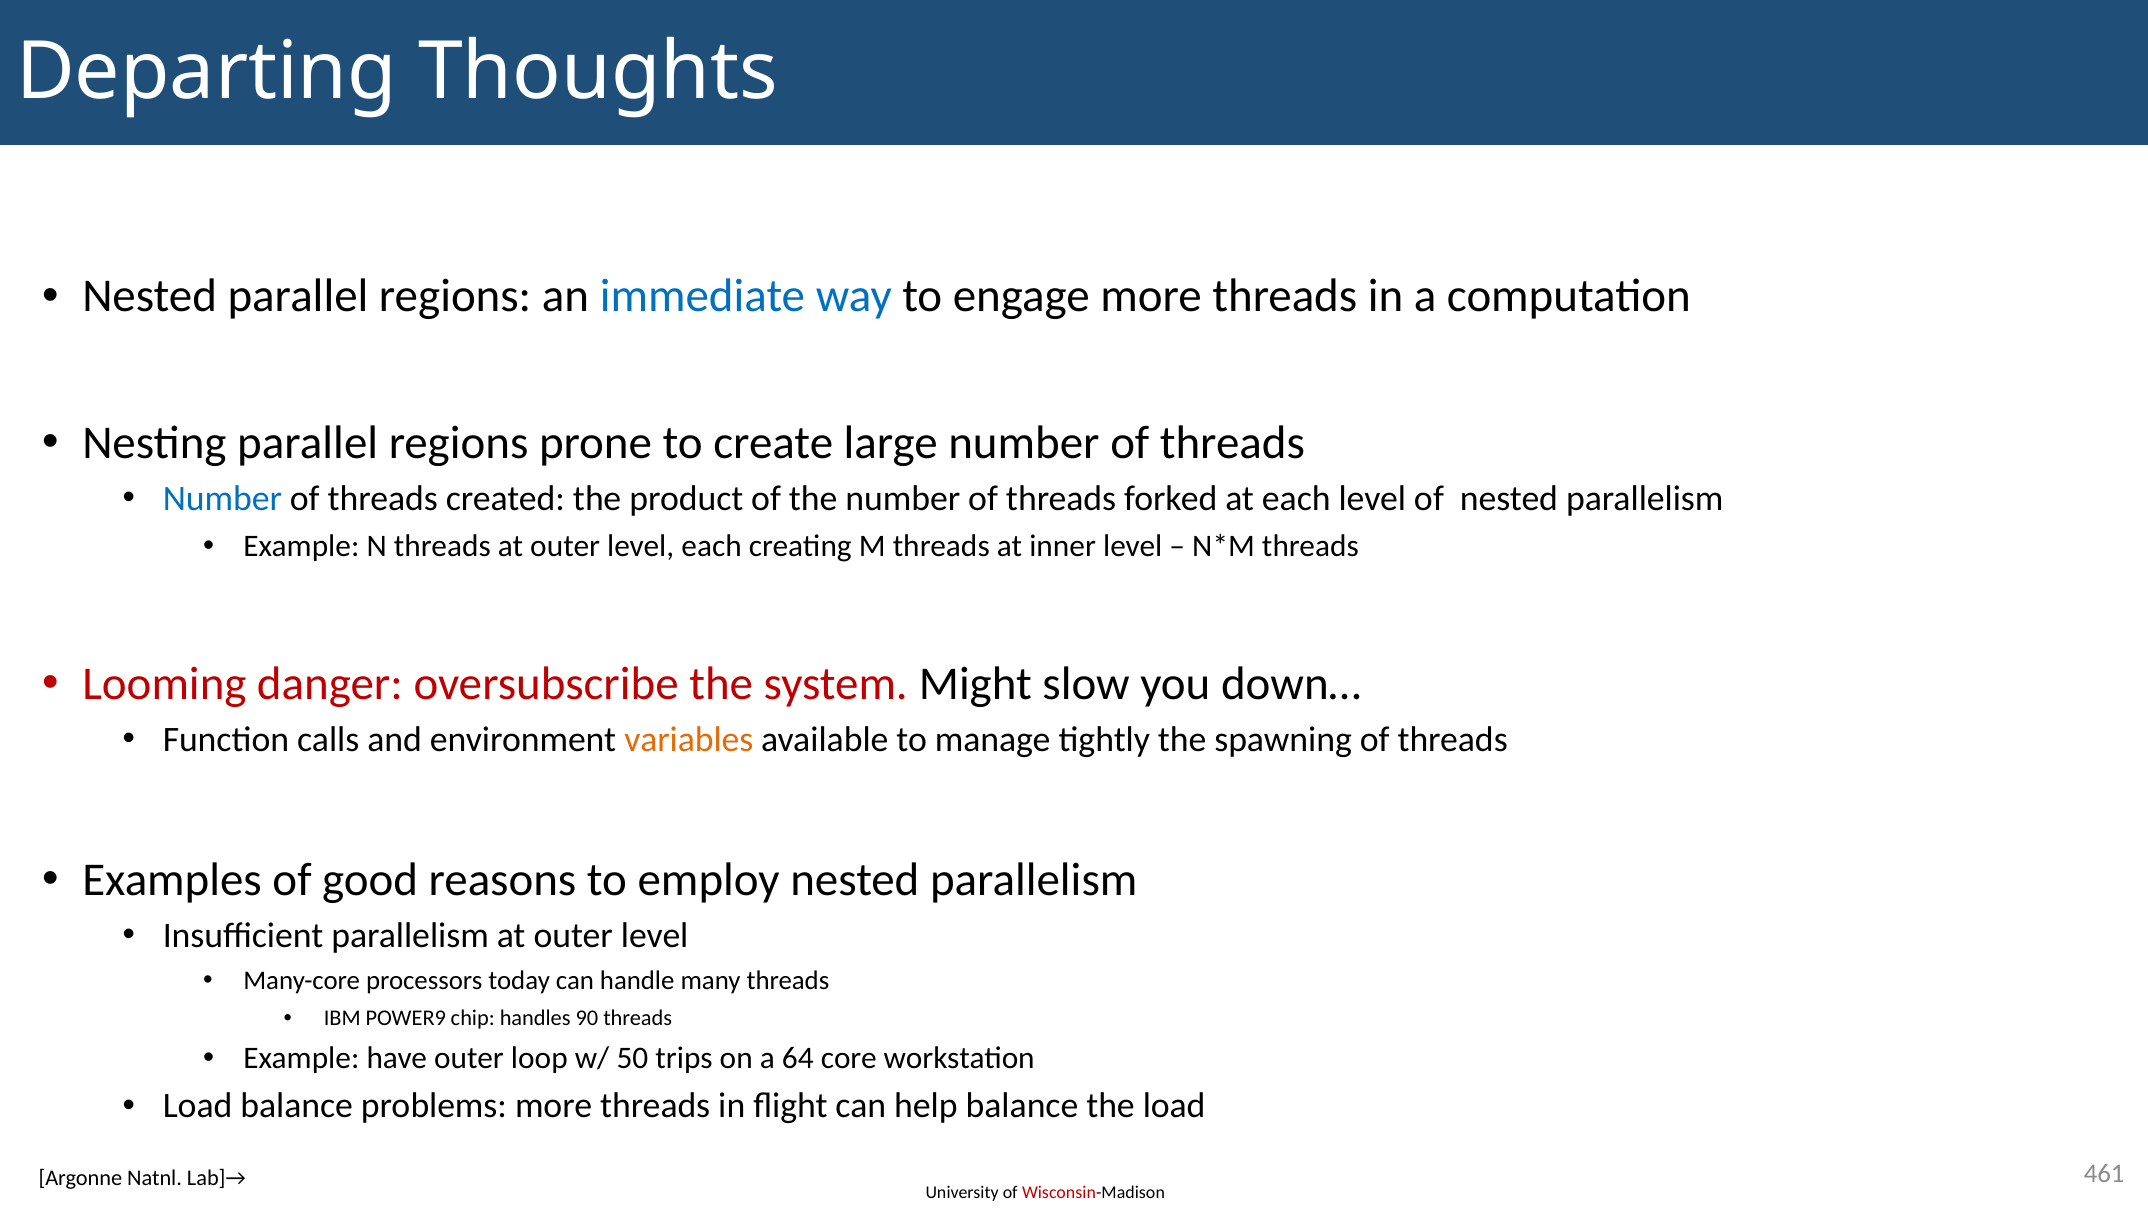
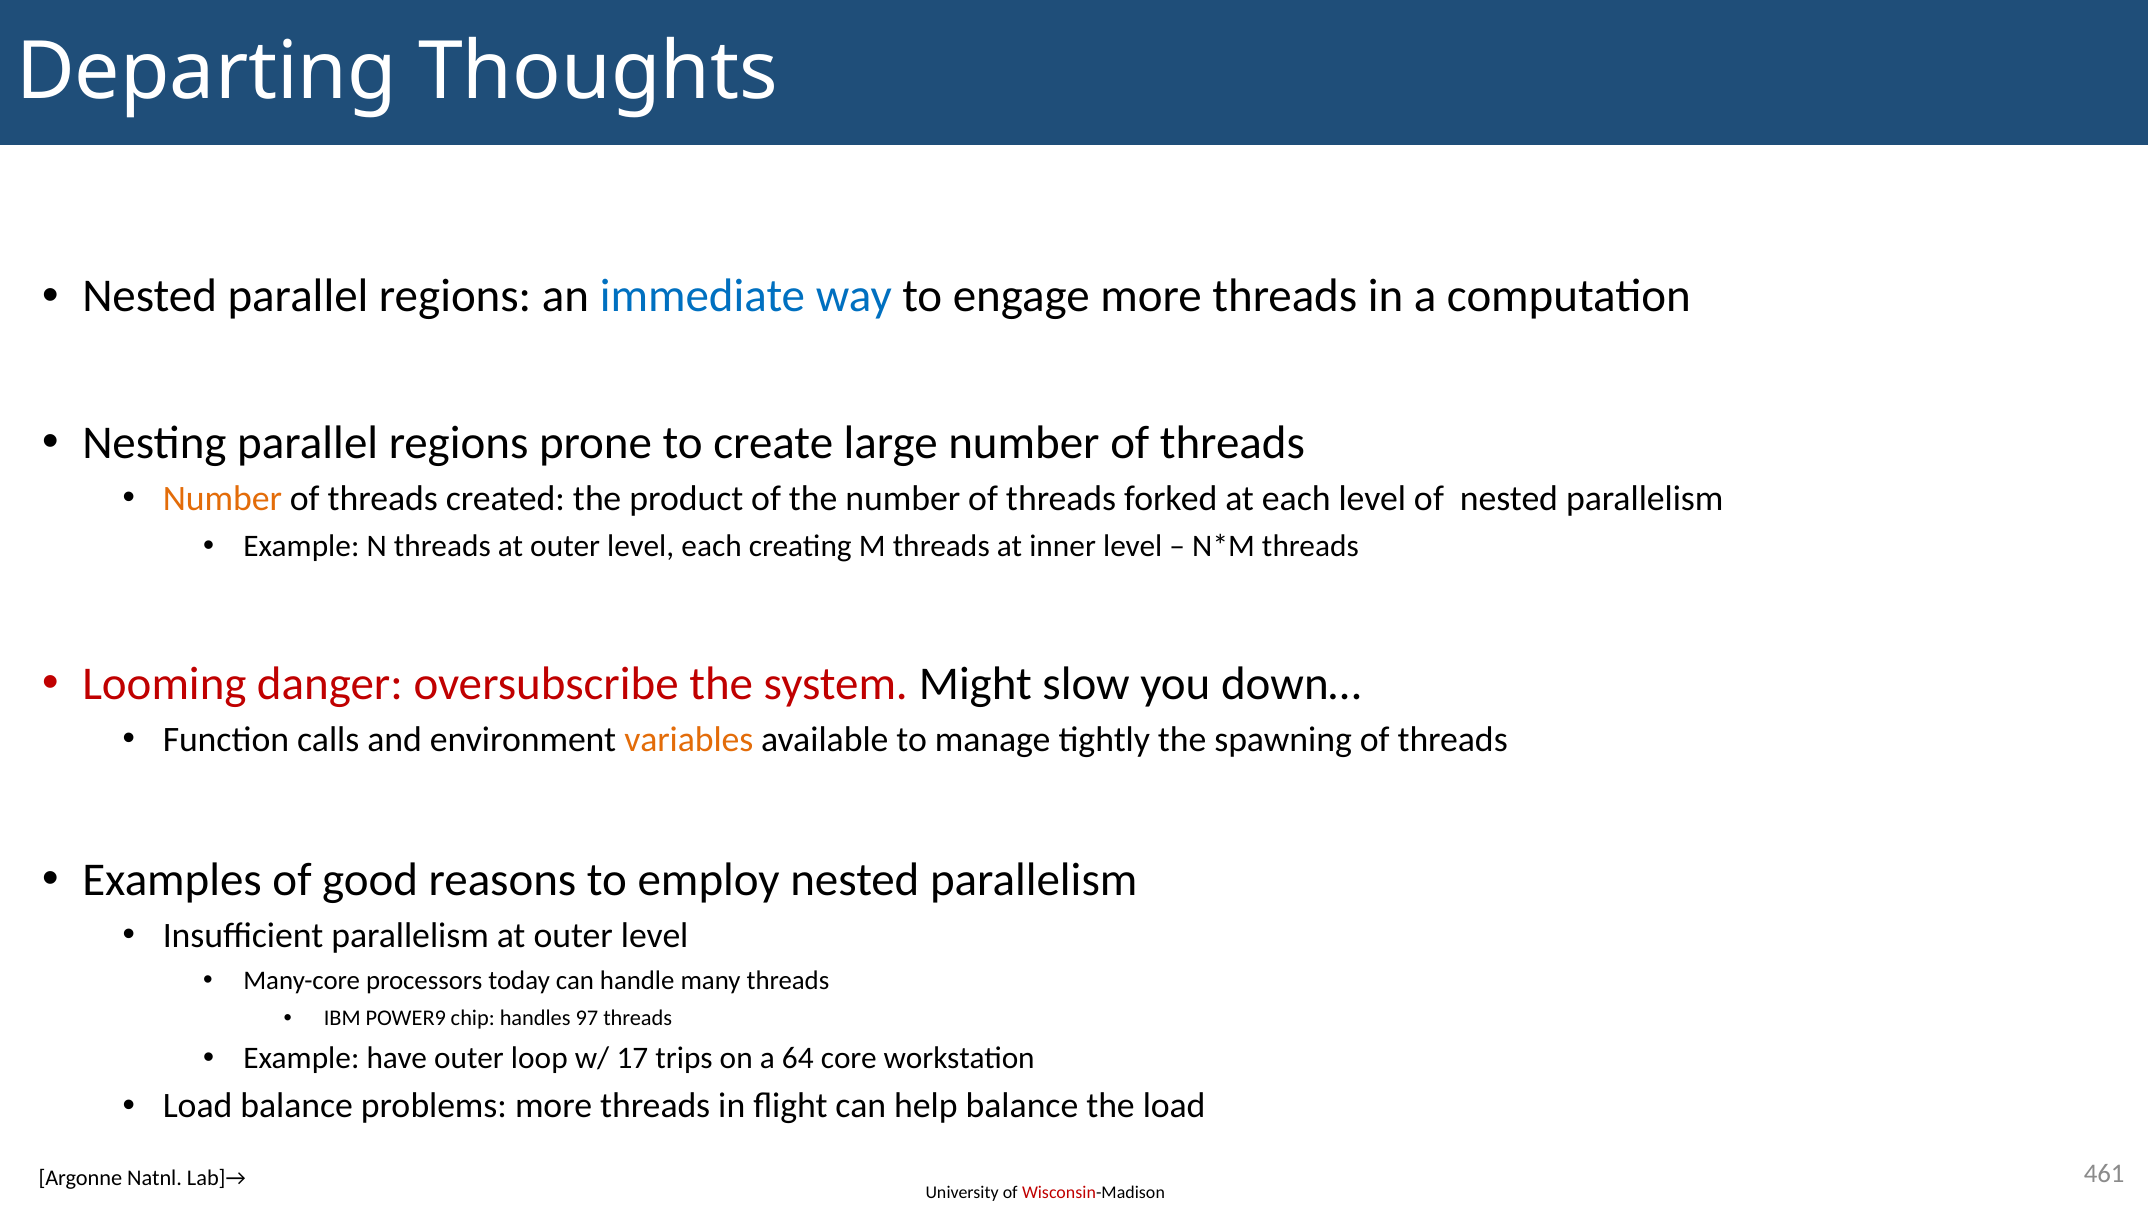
Number colour: blue -> orange (222, 499)
90: 90 -> 97 (587, 1019)
50: 50 -> 17 (632, 1059)
